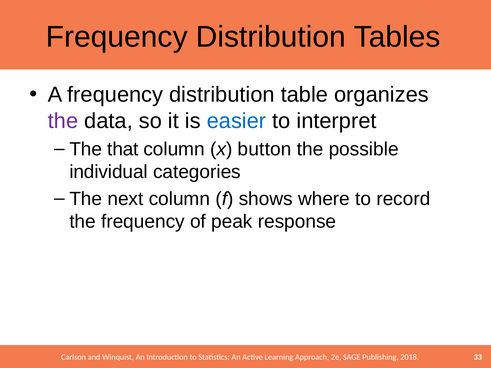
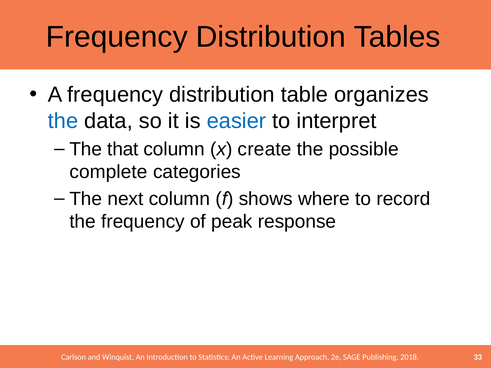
the colour: purple -> blue (63, 121)
button: button -> create (265, 149)
individual: individual -> complete (108, 172)
